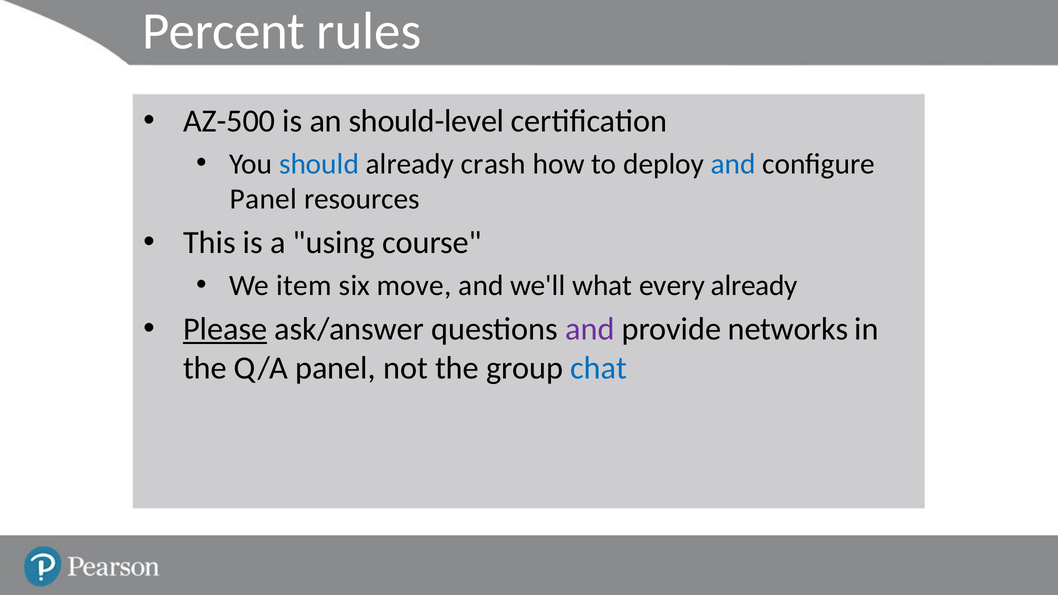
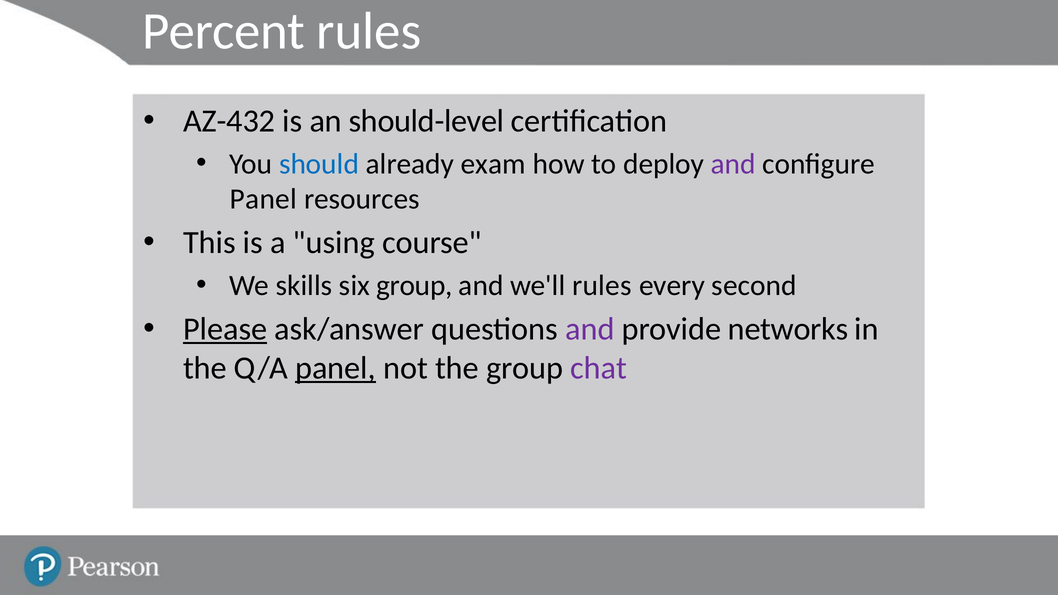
AZ-500: AZ-500 -> AZ-432 (229, 121)
crash: crash -> exam (493, 164)
and colour: blue -> purple (733, 164)
item: item -> skills (304, 286)
six move: move -> group (414, 286)
we'll what: what -> rules (602, 286)
every already: already -> second (754, 286)
panel underline: none -> present (335, 368)
chat colour: blue -> purple (599, 368)
